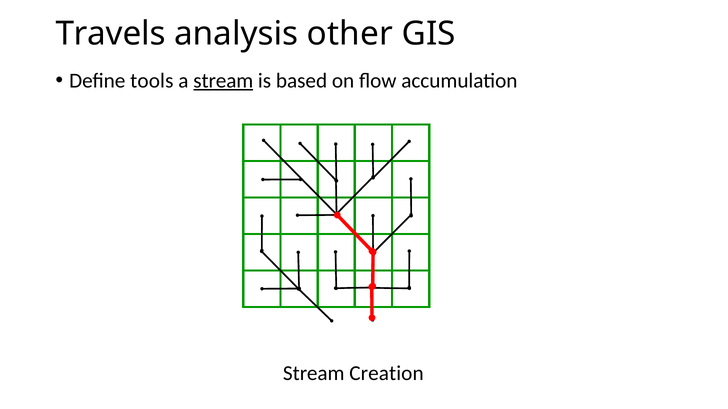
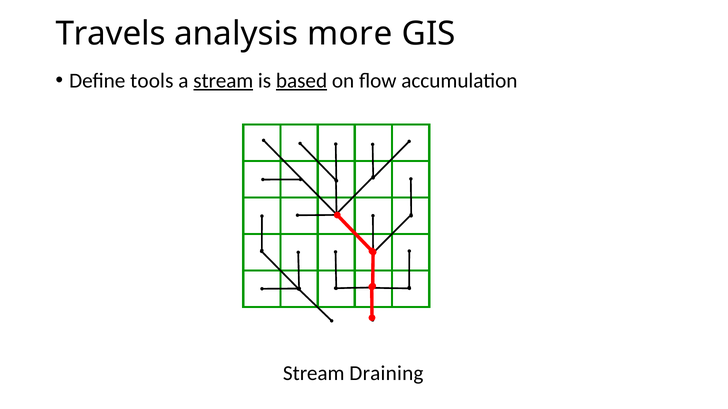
other: other -> more (350, 34)
based underline: none -> present (302, 81)
Creation: Creation -> Draining (386, 374)
